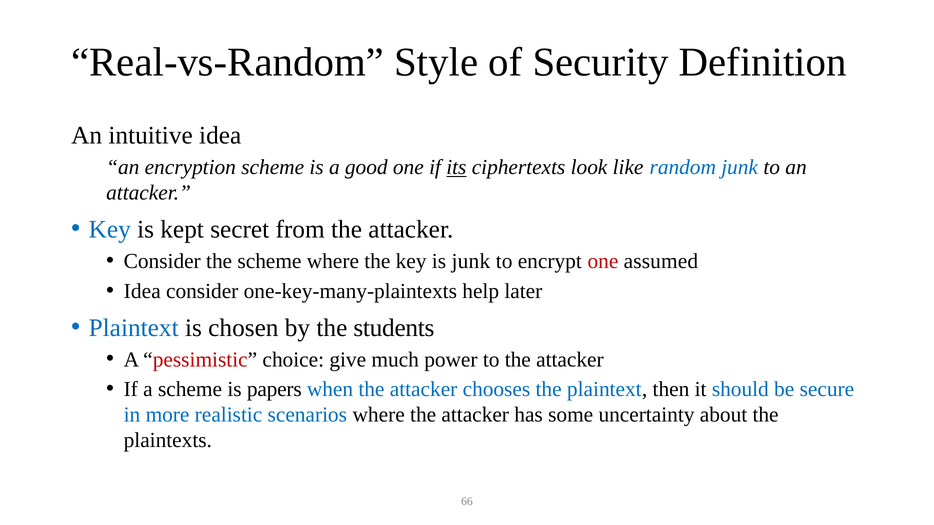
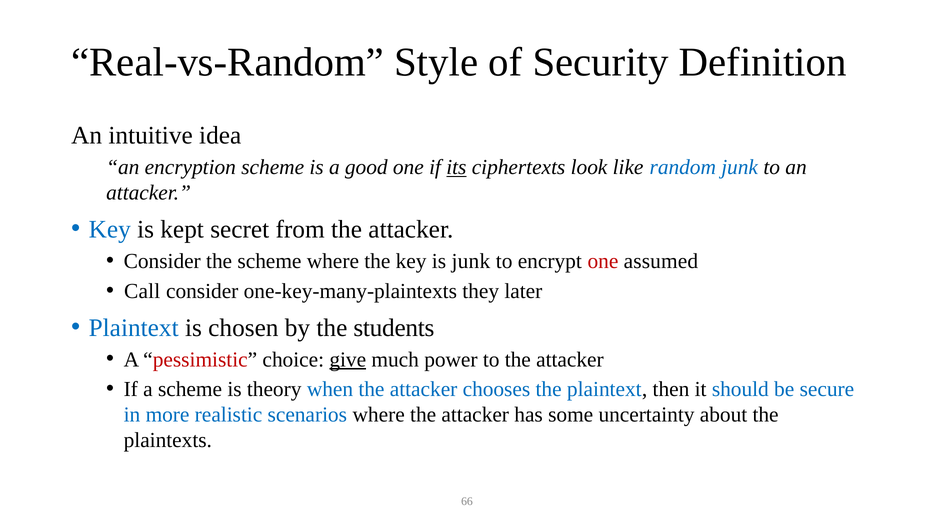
Idea: Idea -> Call (142, 291)
help: help -> they (481, 291)
give underline: none -> present (348, 360)
papers: papers -> theory (274, 389)
